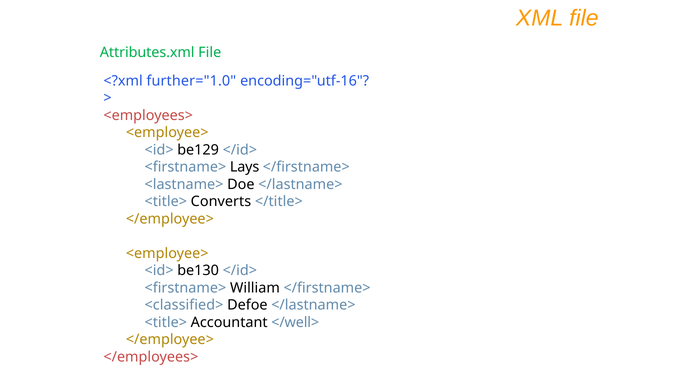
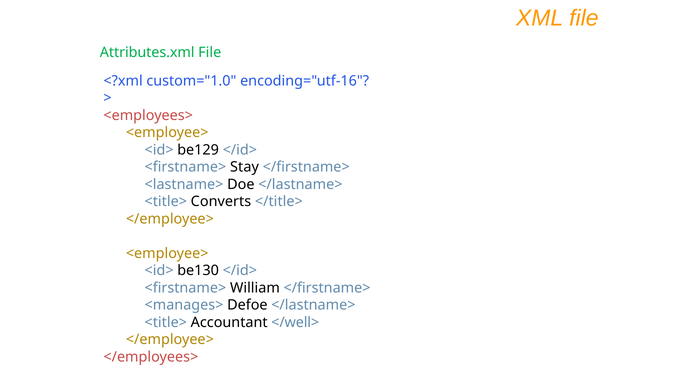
further="1.0: further="1.0 -> custom="1.0 (191, 81)
Lays: Lays -> Stay (244, 167)
<classified>: <classified> -> <manages> (184, 305)
